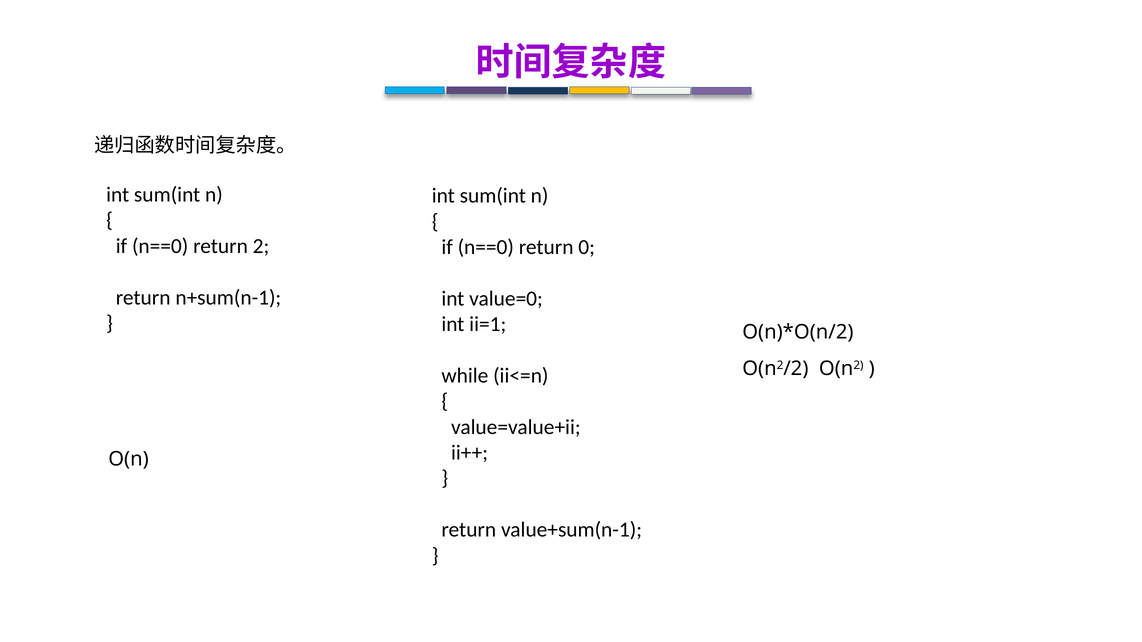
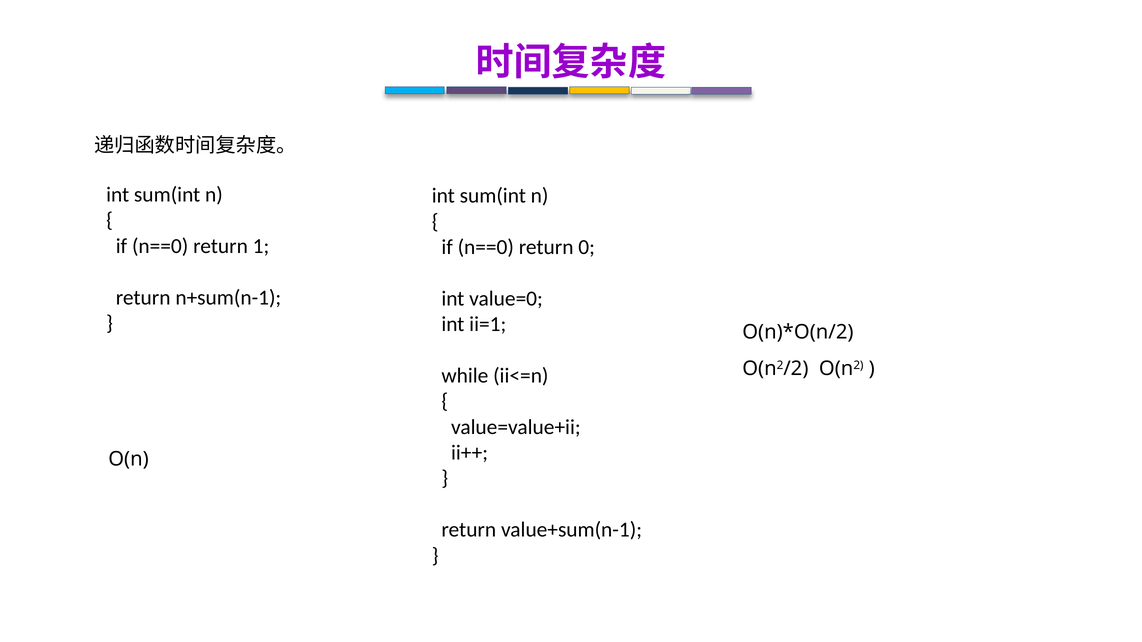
2: 2 -> 1 (261, 246)
